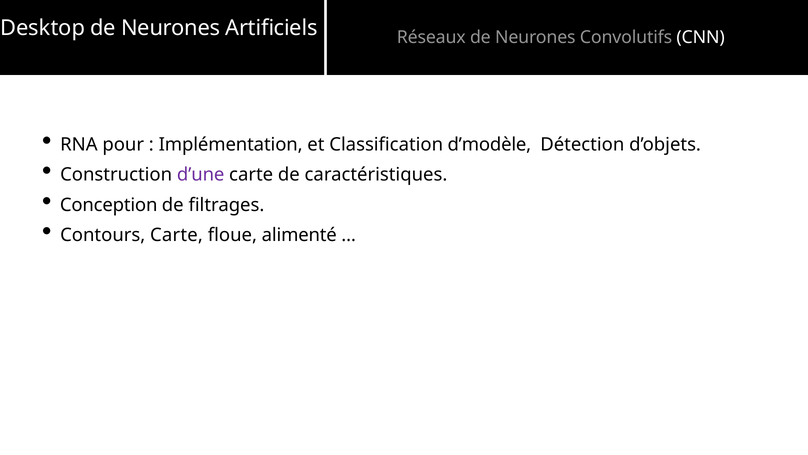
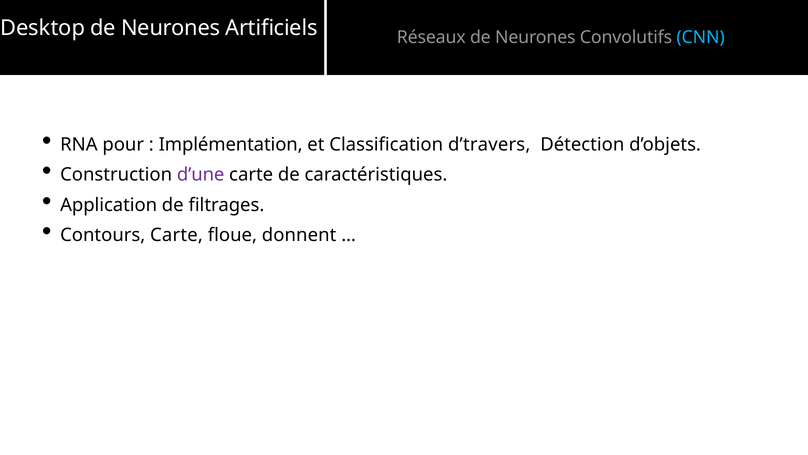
CNN colour: white -> light blue (701, 37)
d’modèle: d’modèle -> d’travers (489, 145)
Conception: Conception -> Application (109, 205)
alimenté: alimenté -> donnent (299, 235)
